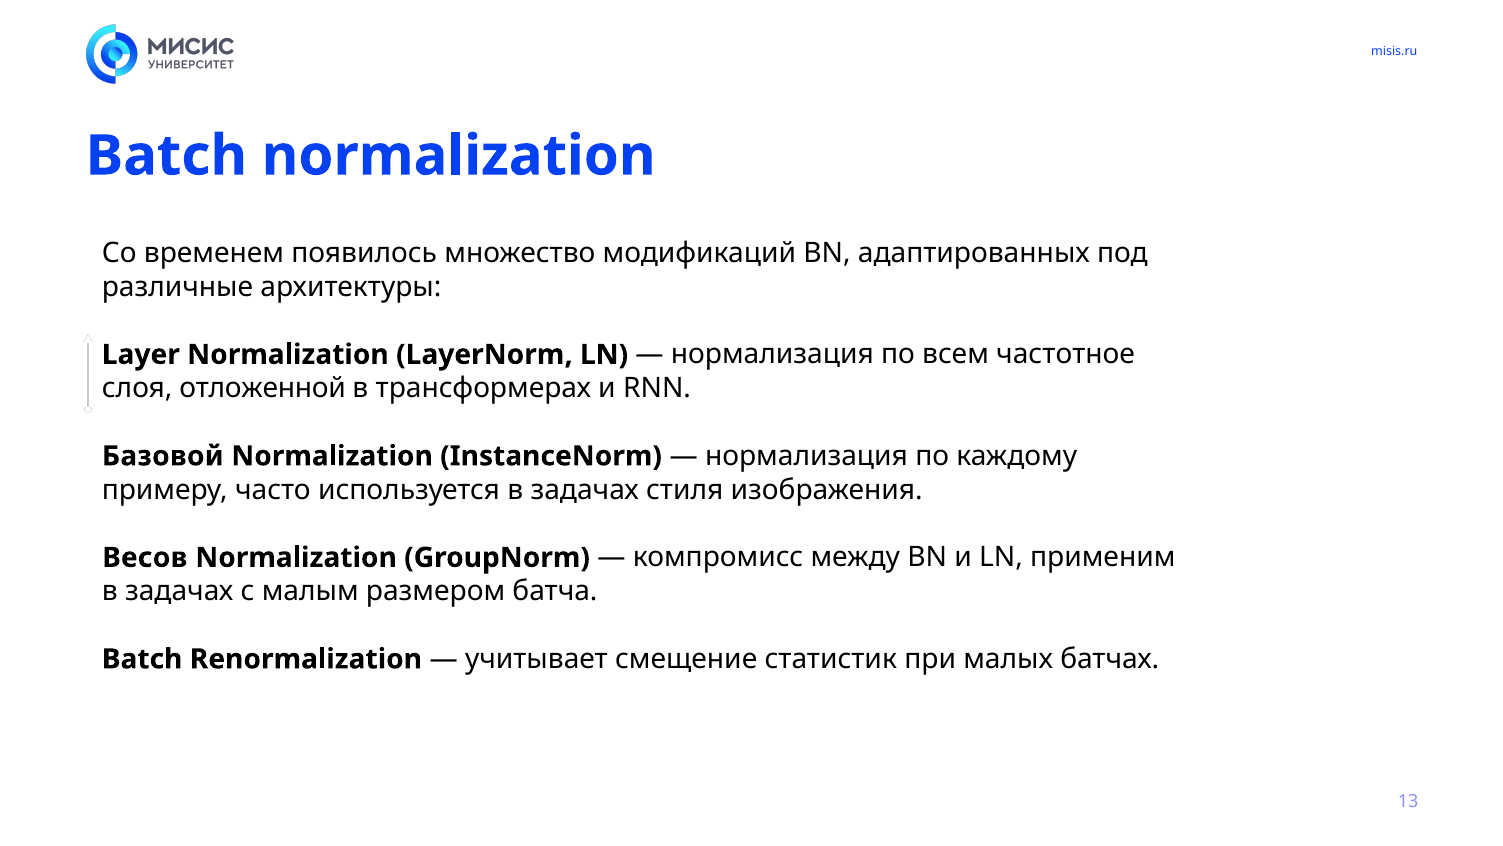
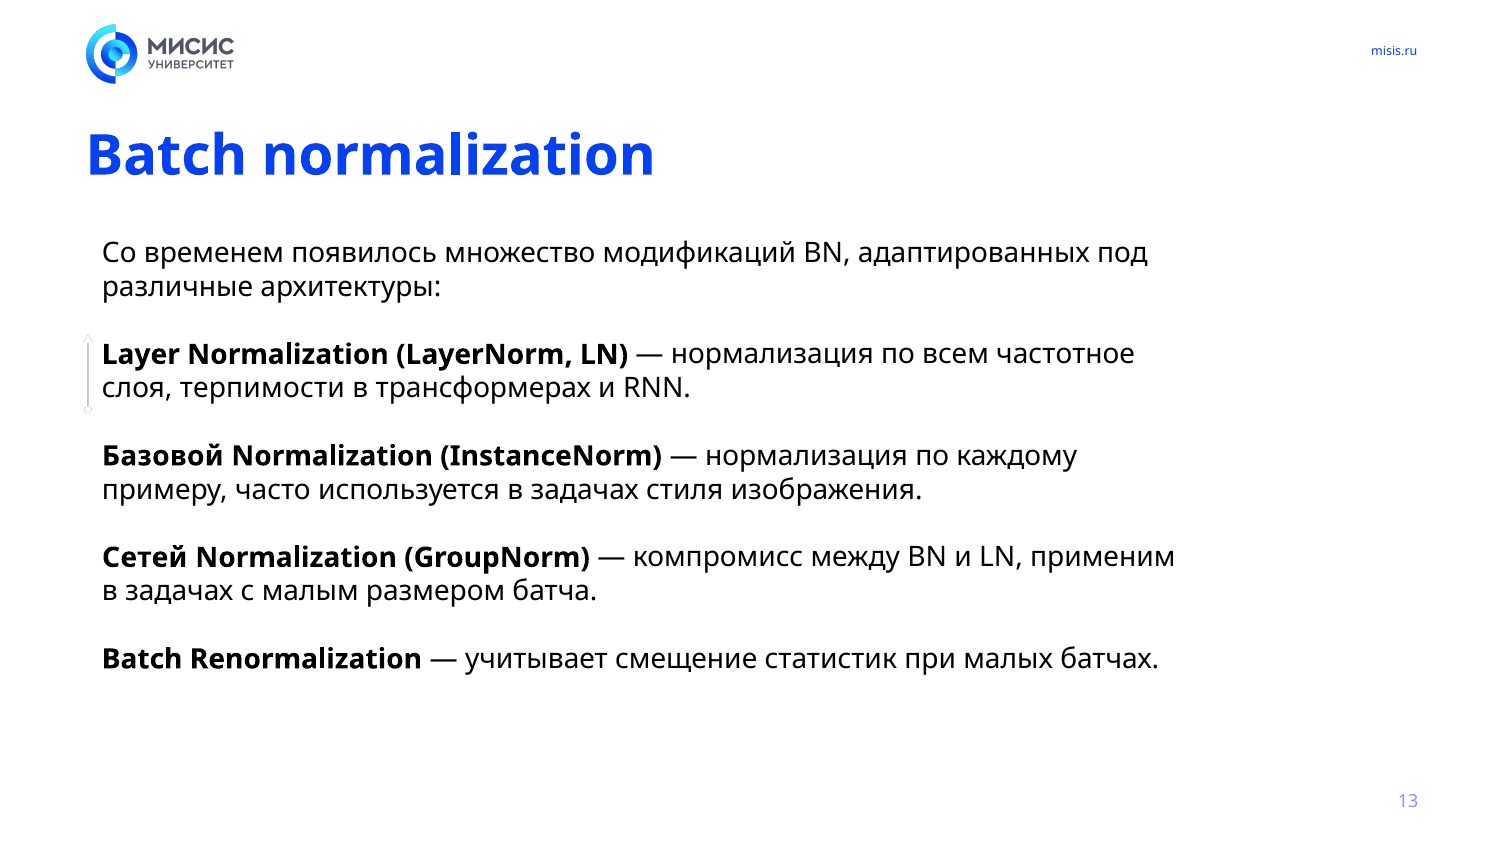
отложенной: отложенной -> терпимости (262, 388)
Весов: Весов -> Сетей (145, 557)
